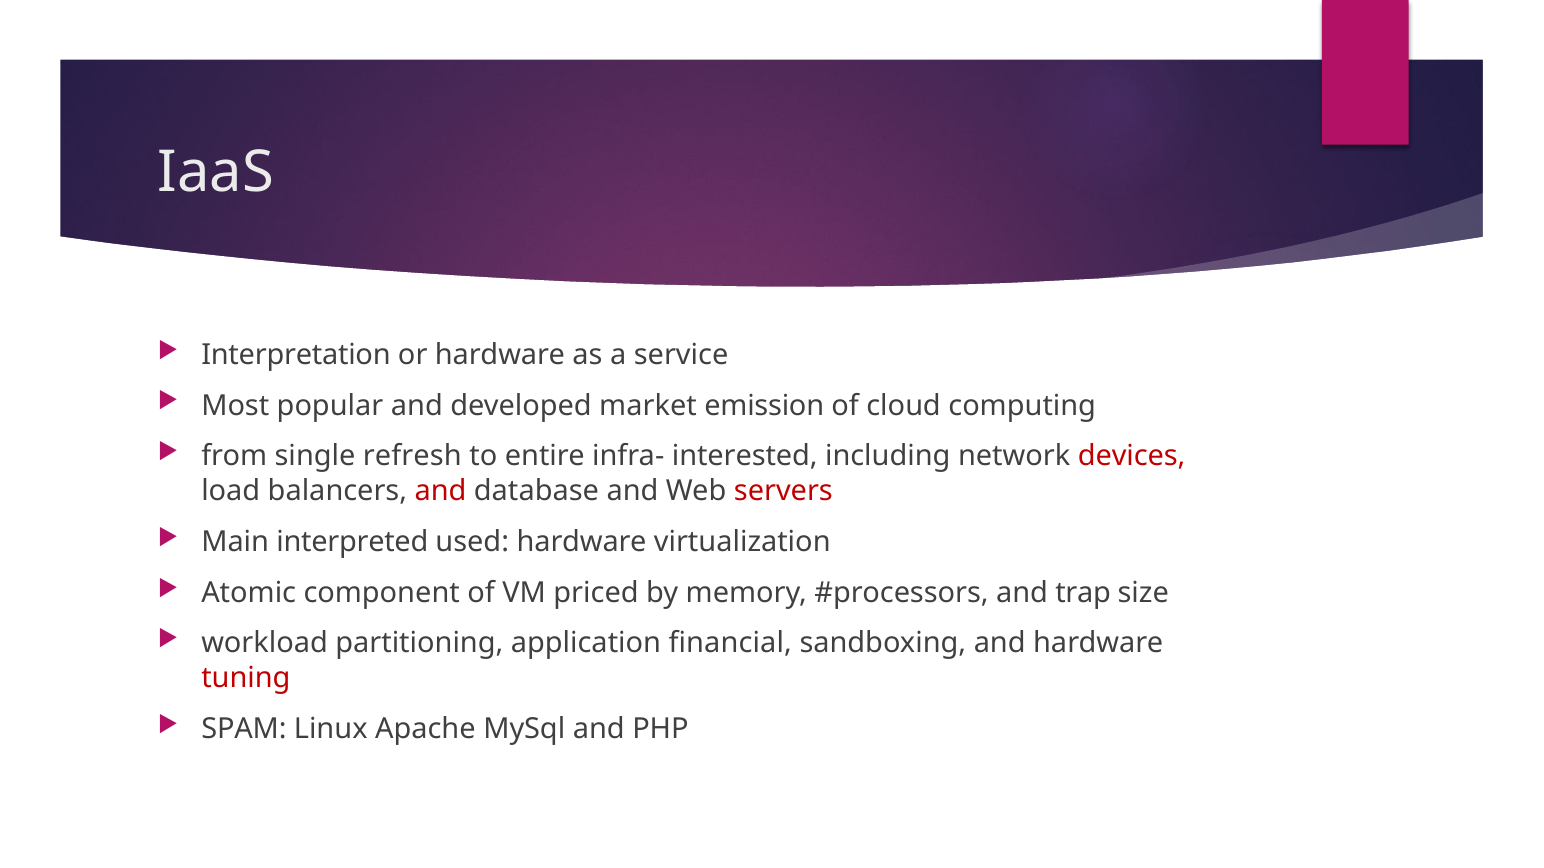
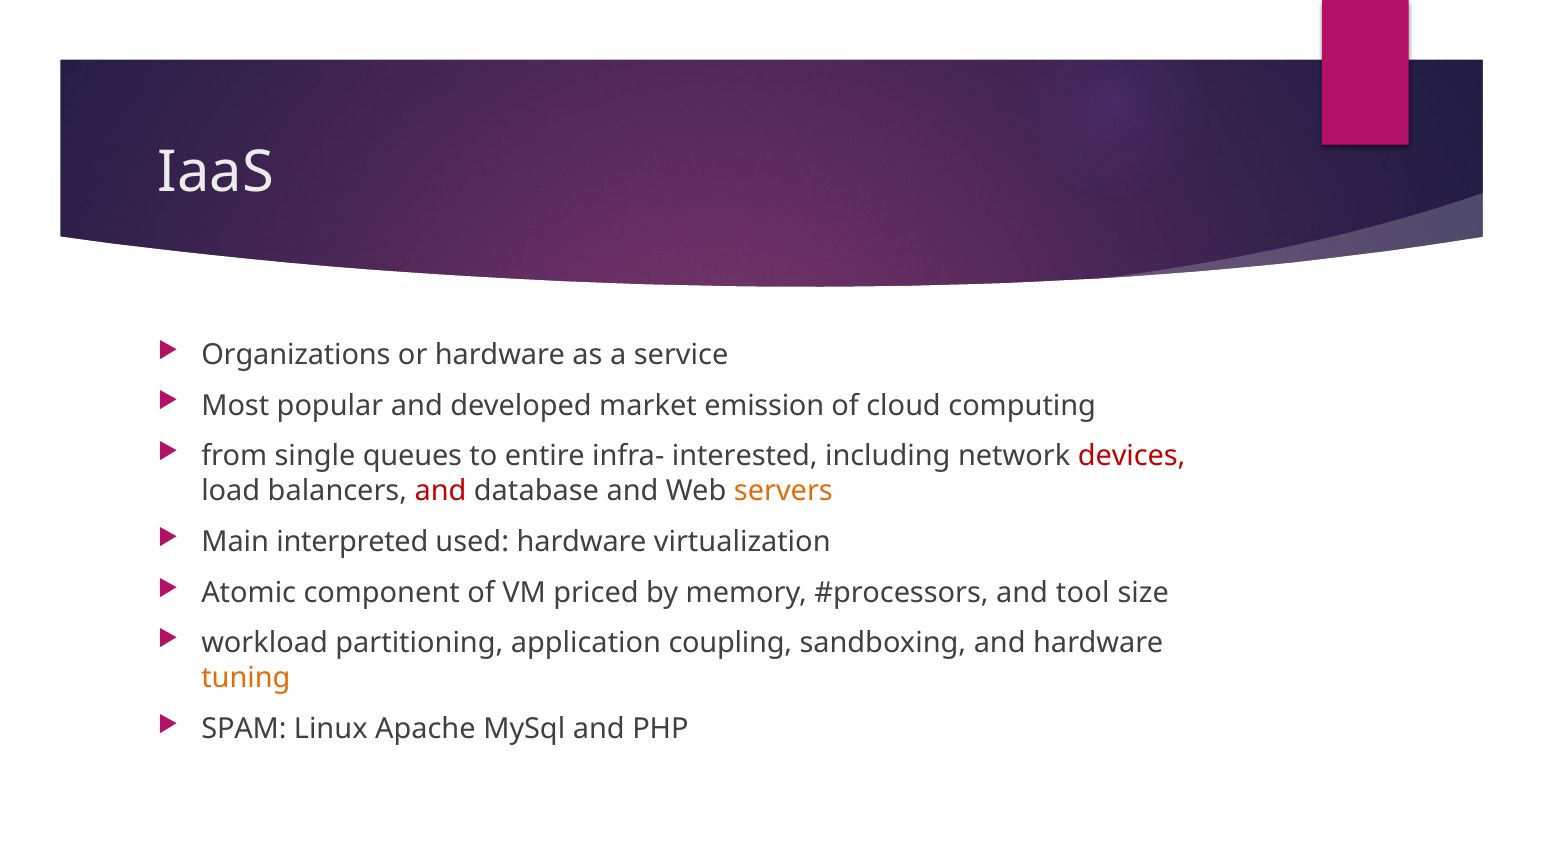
Interpretation: Interpretation -> Organizations (296, 355)
refresh: refresh -> queues (412, 457)
servers colour: red -> orange (783, 491)
trap: trap -> tool (1083, 593)
financial: financial -> coupling (730, 644)
tuning colour: red -> orange (246, 679)
